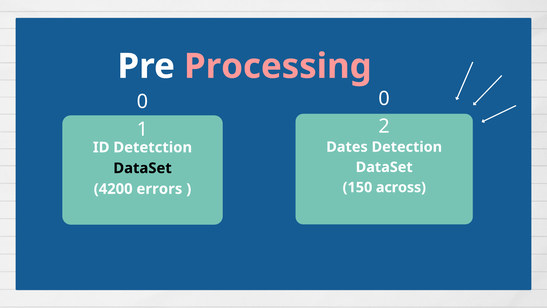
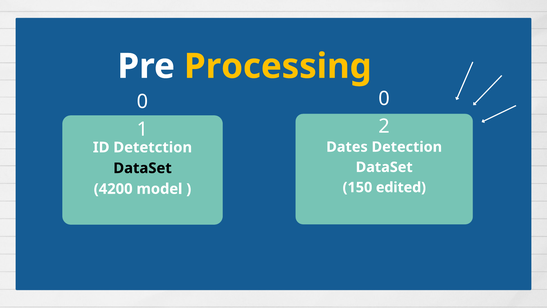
Processing colour: pink -> yellow (278, 66)
across: across -> edited (401, 187)
errors: errors -> model (159, 189)
